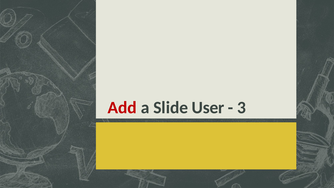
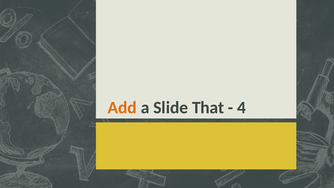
Add colour: red -> orange (122, 108)
User: User -> That (208, 108)
3: 3 -> 4 (242, 108)
